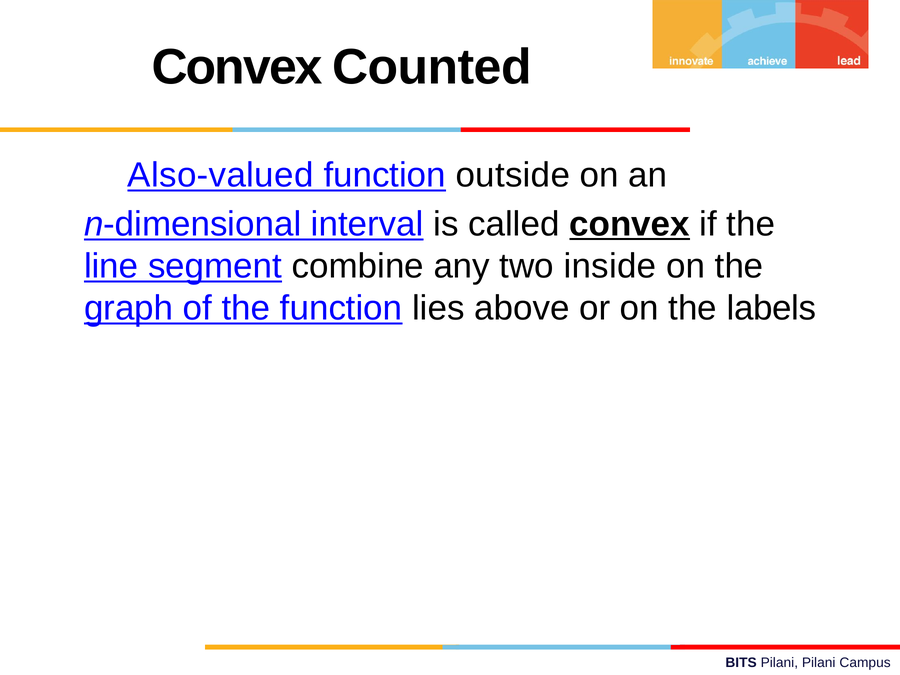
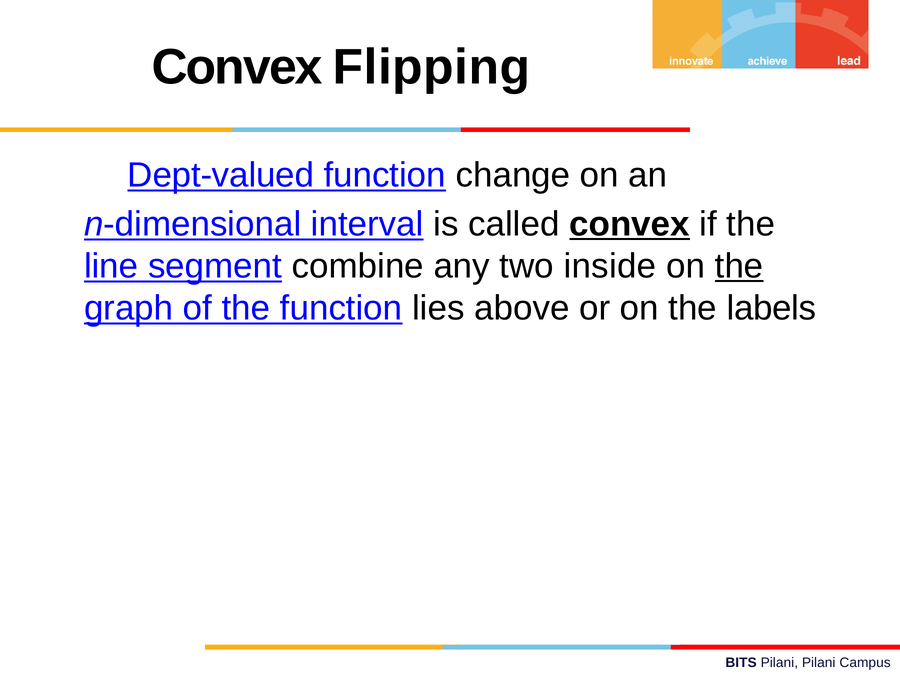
Counted: Counted -> Flipping (431, 67)
Also-valued: Also-valued -> Dept-valued (221, 175)
outside: outside -> change (513, 175)
the underline: none -> present (739, 266)
